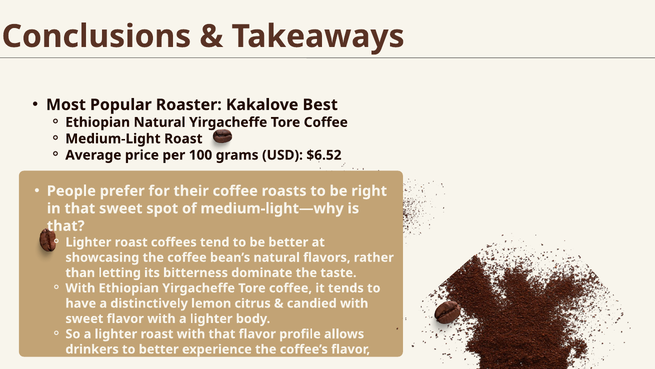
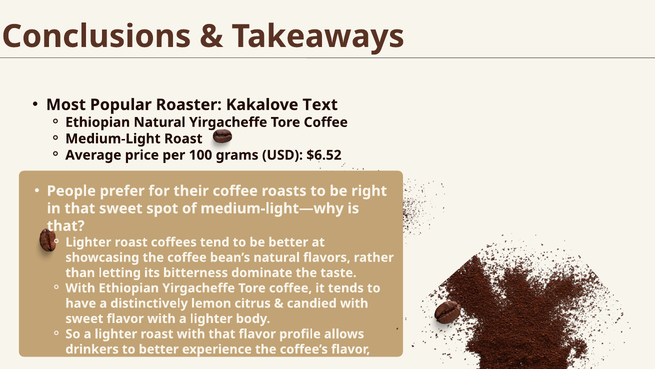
Best: Best -> Text (320, 105)
